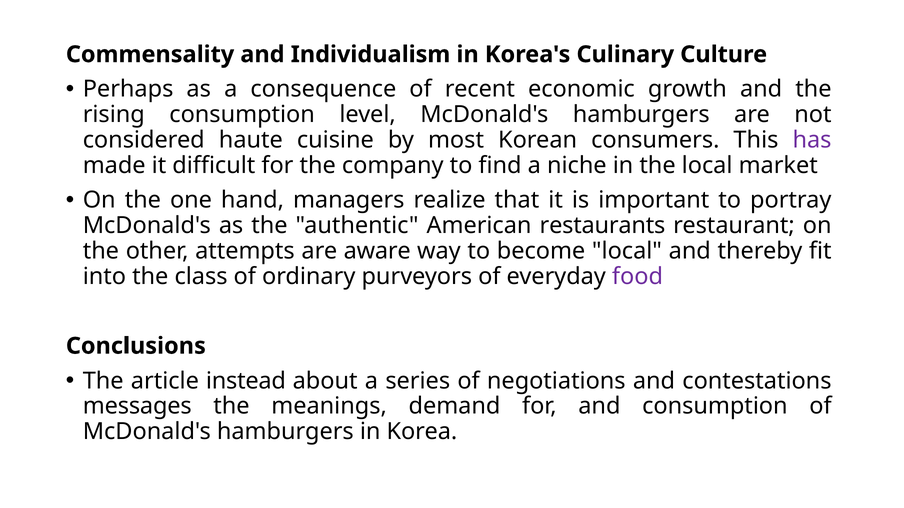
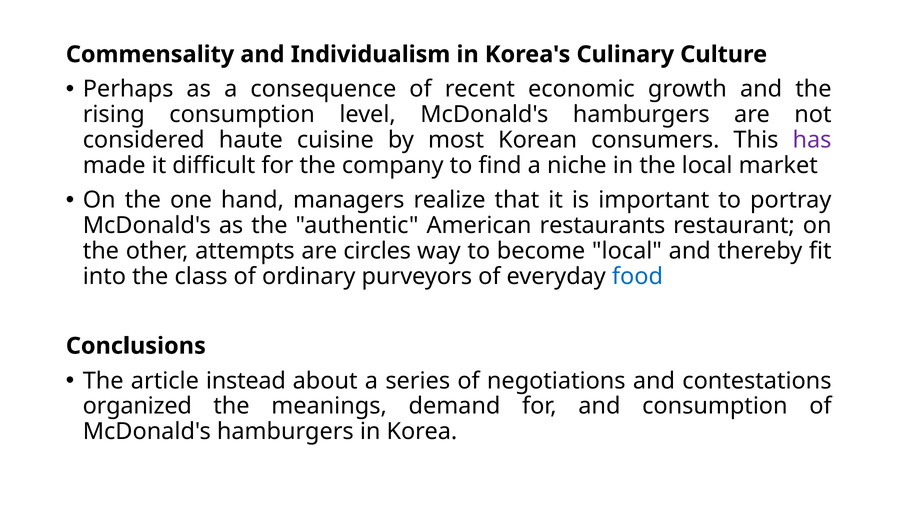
aware: aware -> circles (377, 251)
food colour: purple -> blue (637, 277)
messages: messages -> organized (137, 407)
